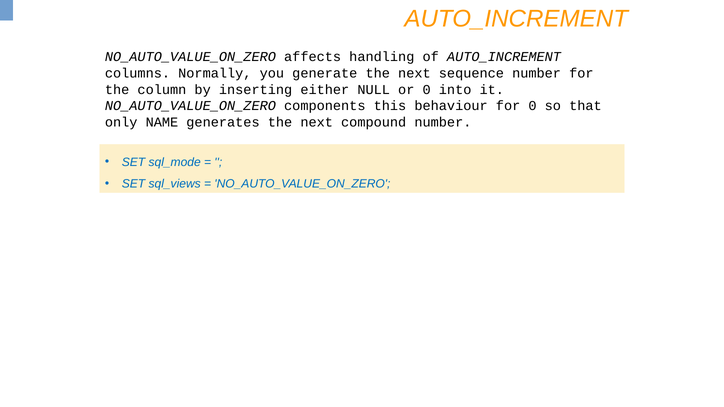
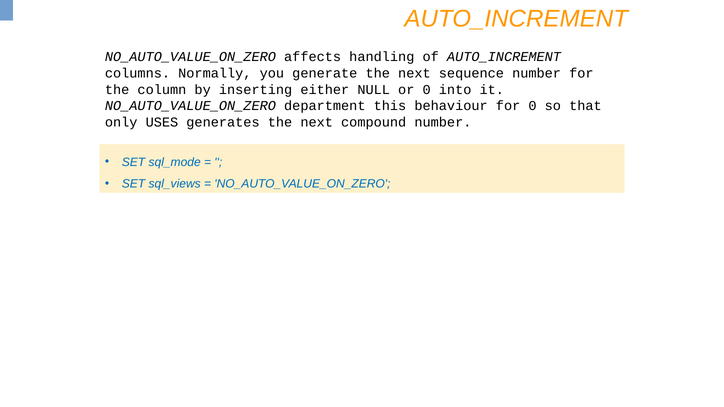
components: components -> department (325, 106)
NAME: NAME -> USES (162, 122)
